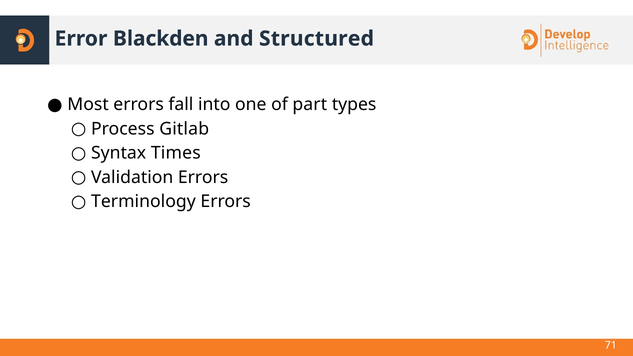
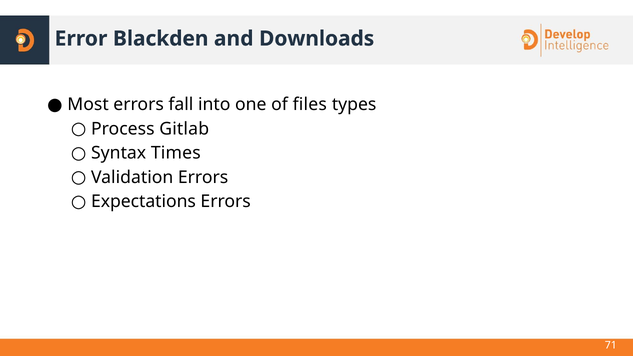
Structured: Structured -> Downloads (317, 39)
part: part -> files (310, 104)
Terminology: Terminology -> Expectations (143, 202)
